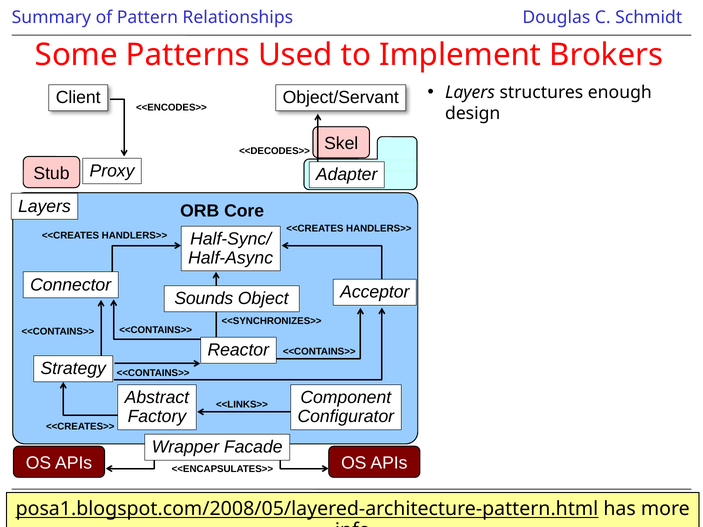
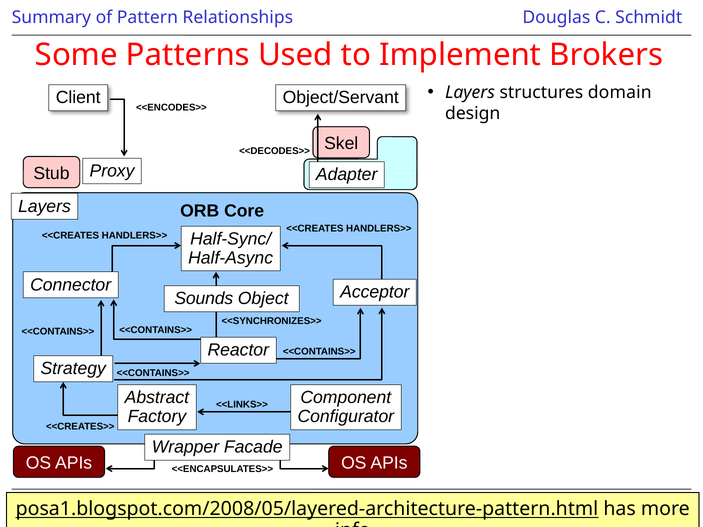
enough: enough -> domain (620, 92)
